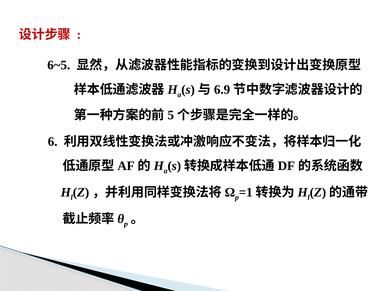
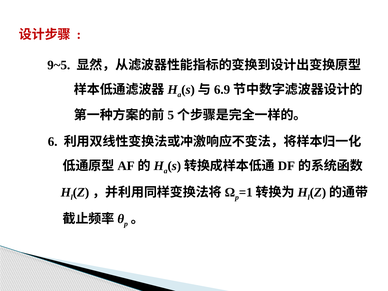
6~5: 6~5 -> 9~5 (59, 65)
